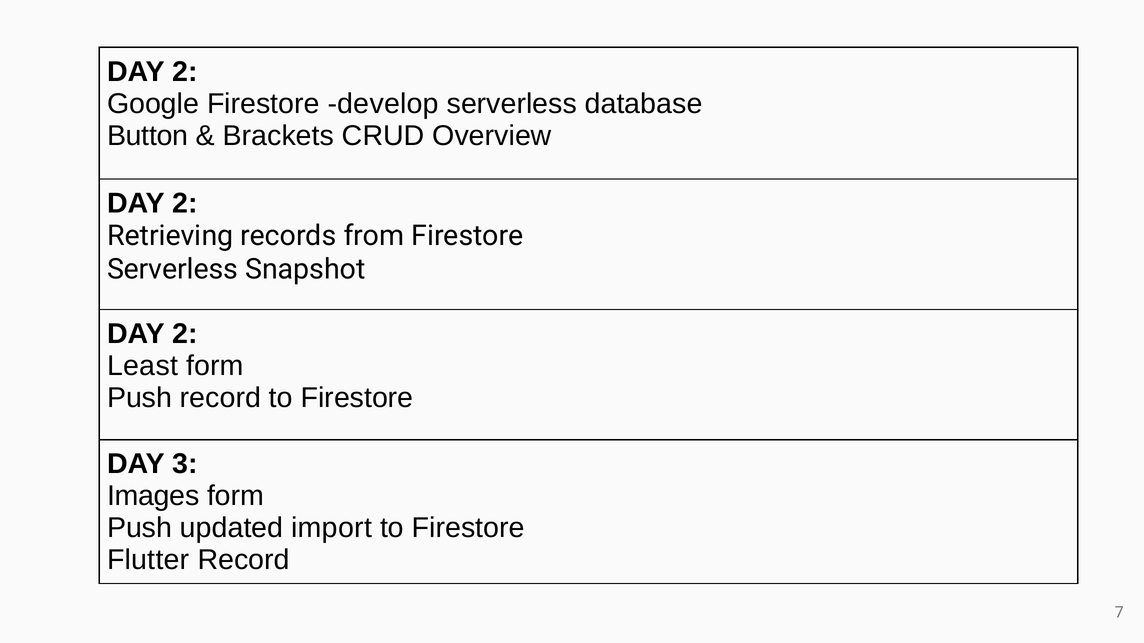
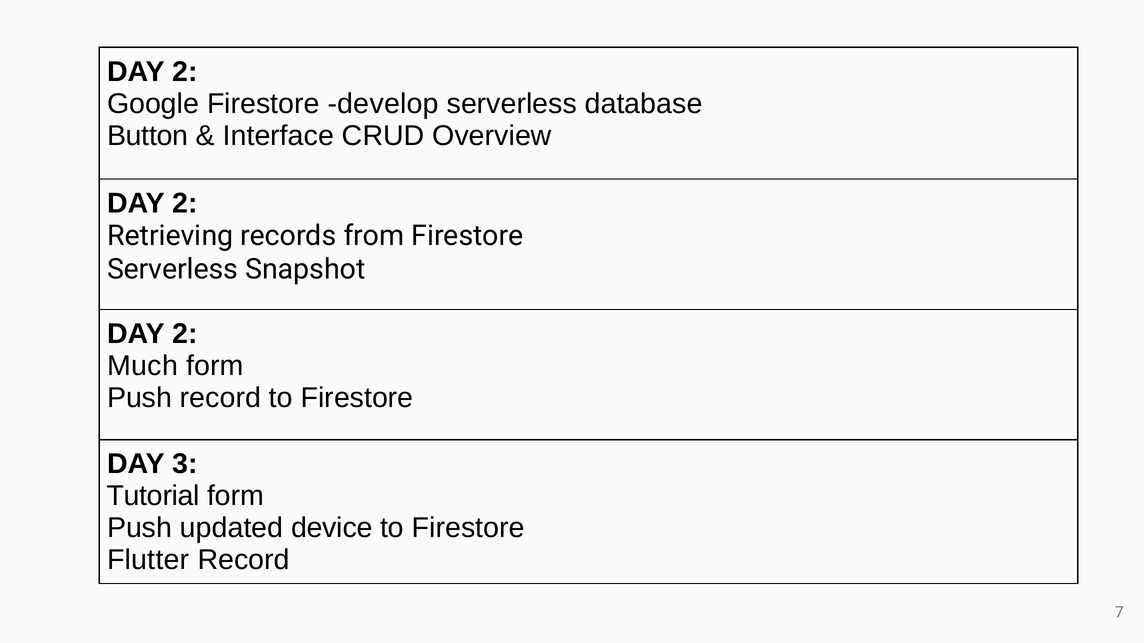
Brackets: Brackets -> Interface (278, 136)
Least: Least -> Much (143, 366)
Images: Images -> Tutorial (153, 496)
import: import -> device (332, 528)
